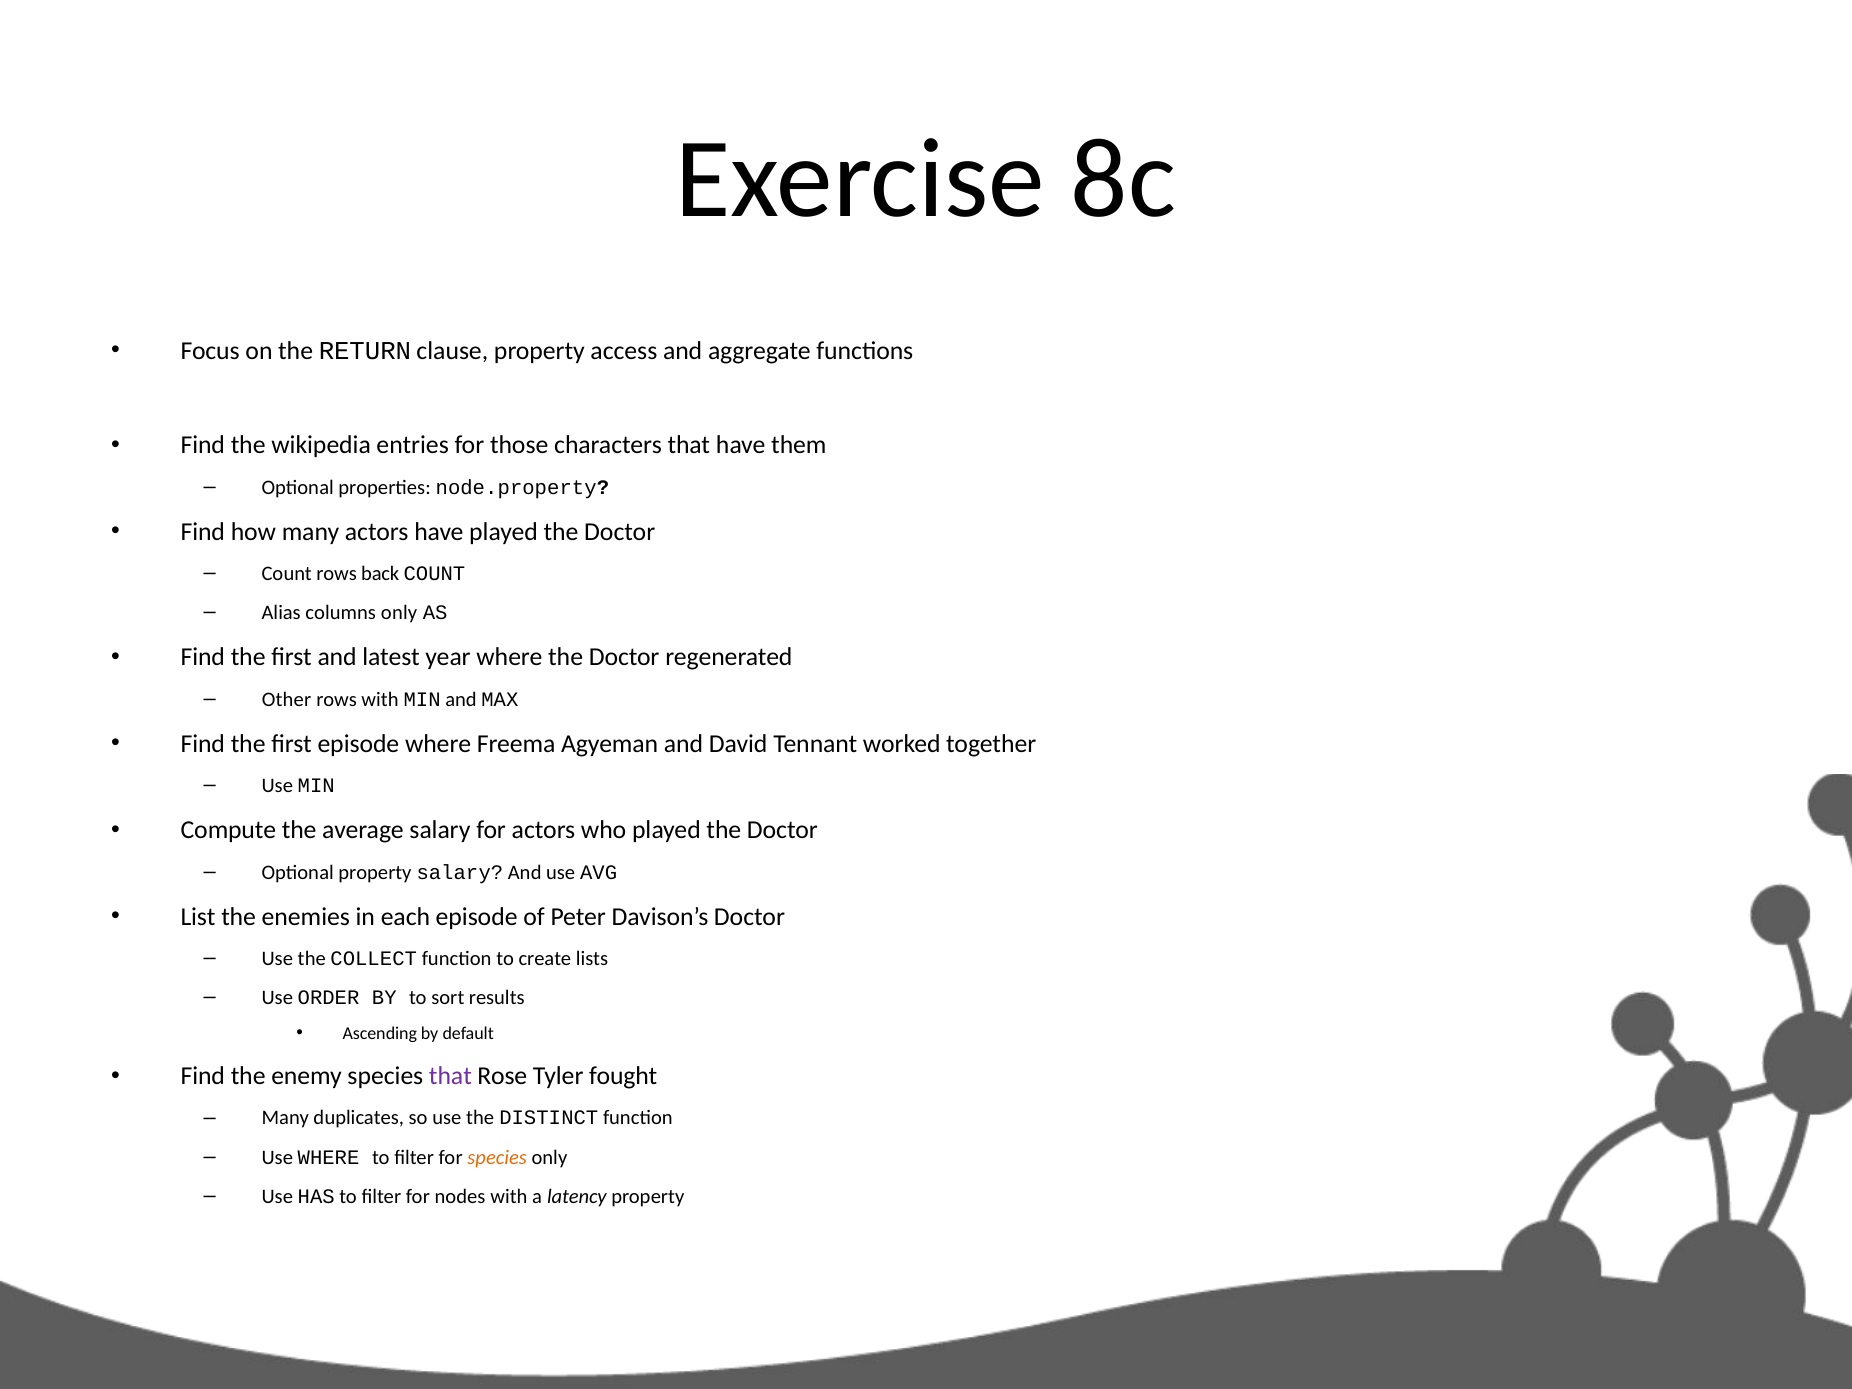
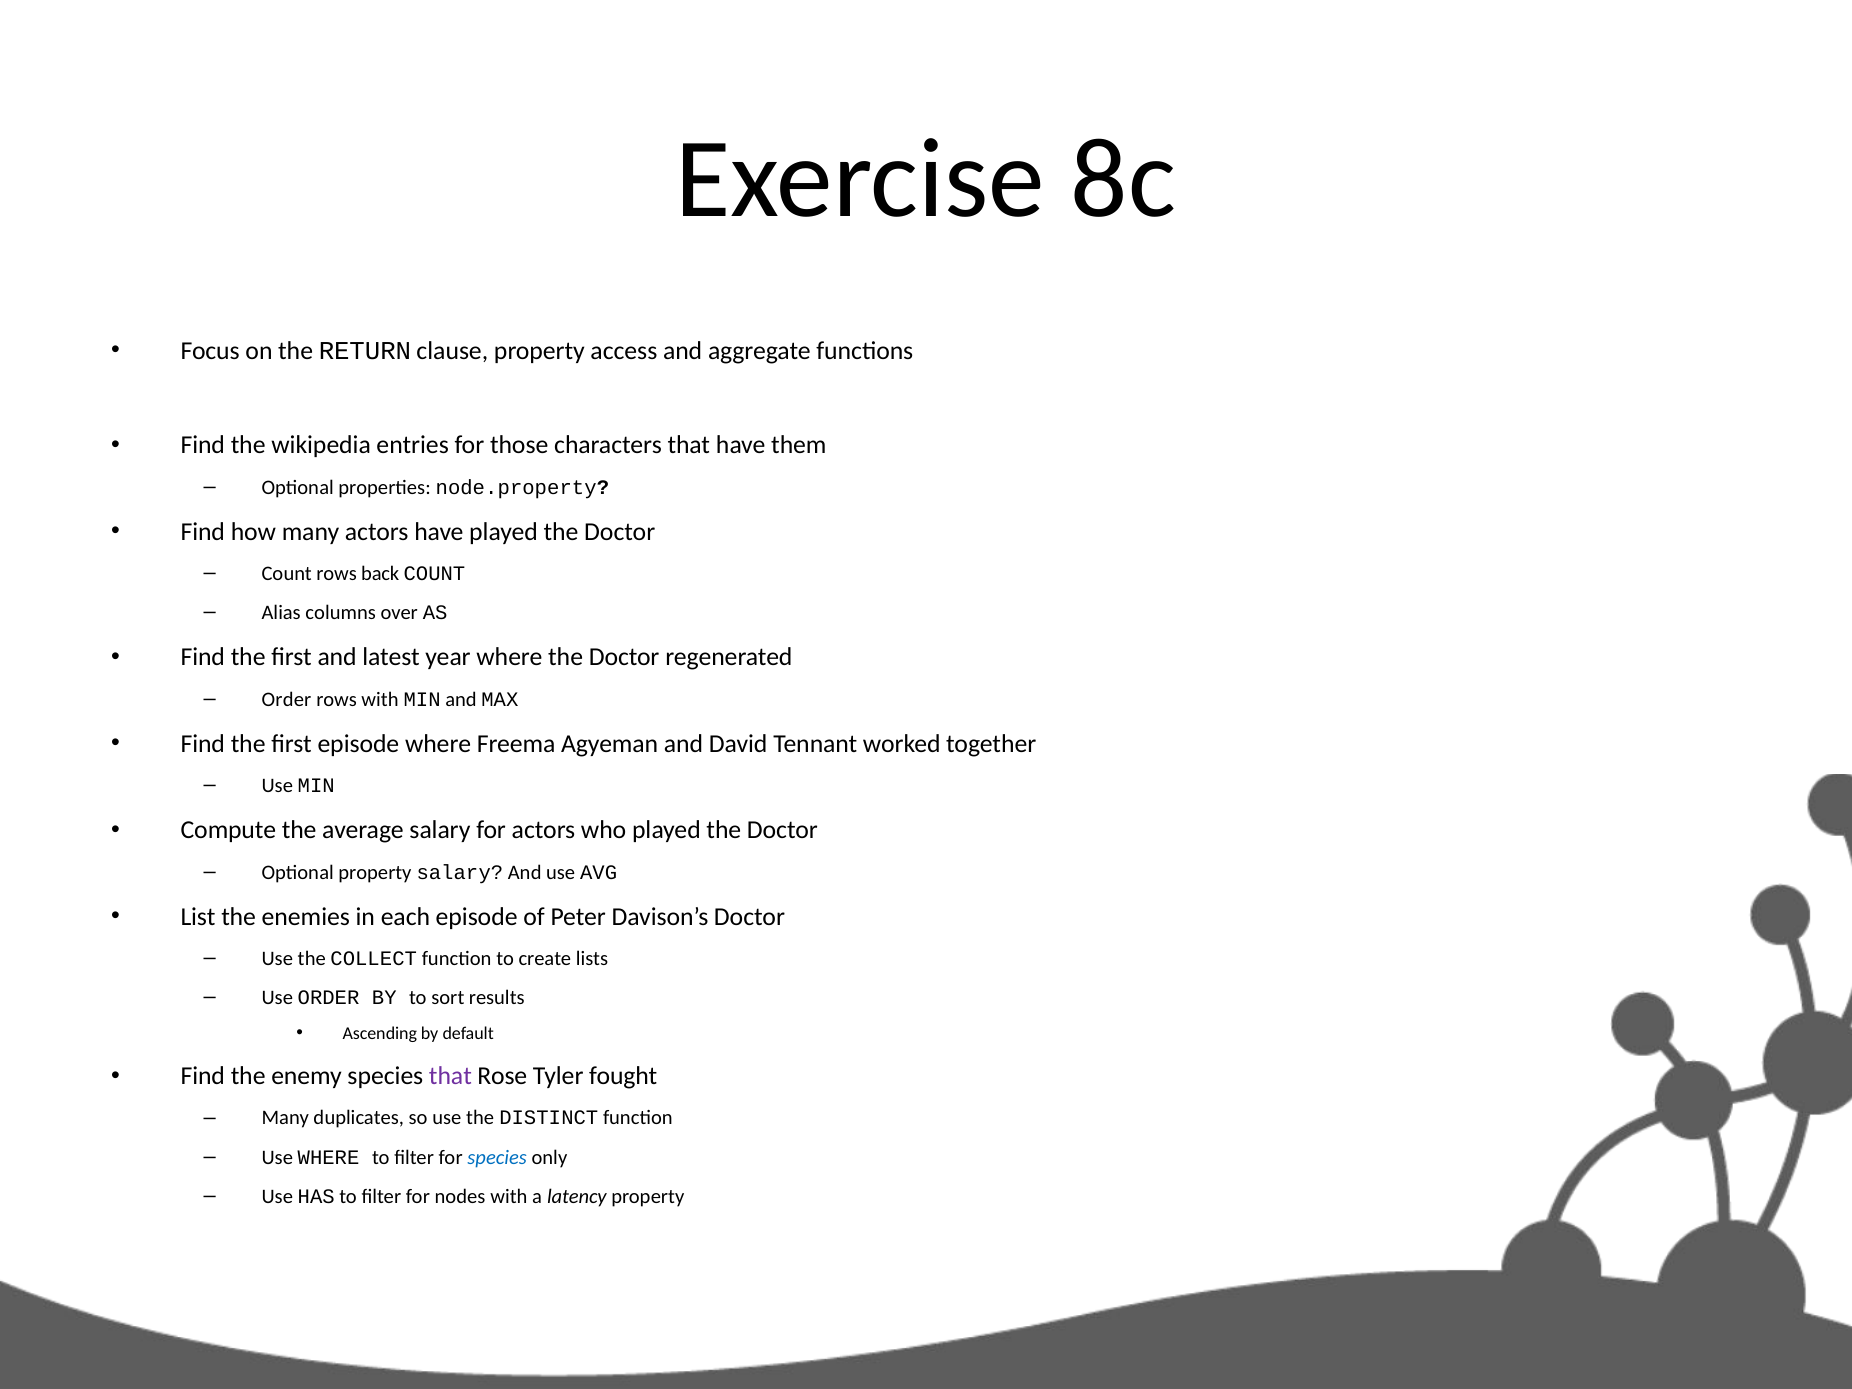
columns only: only -> over (399, 613)
Other: Other -> Order (287, 699)
species colour: orange -> blue (497, 1157)
